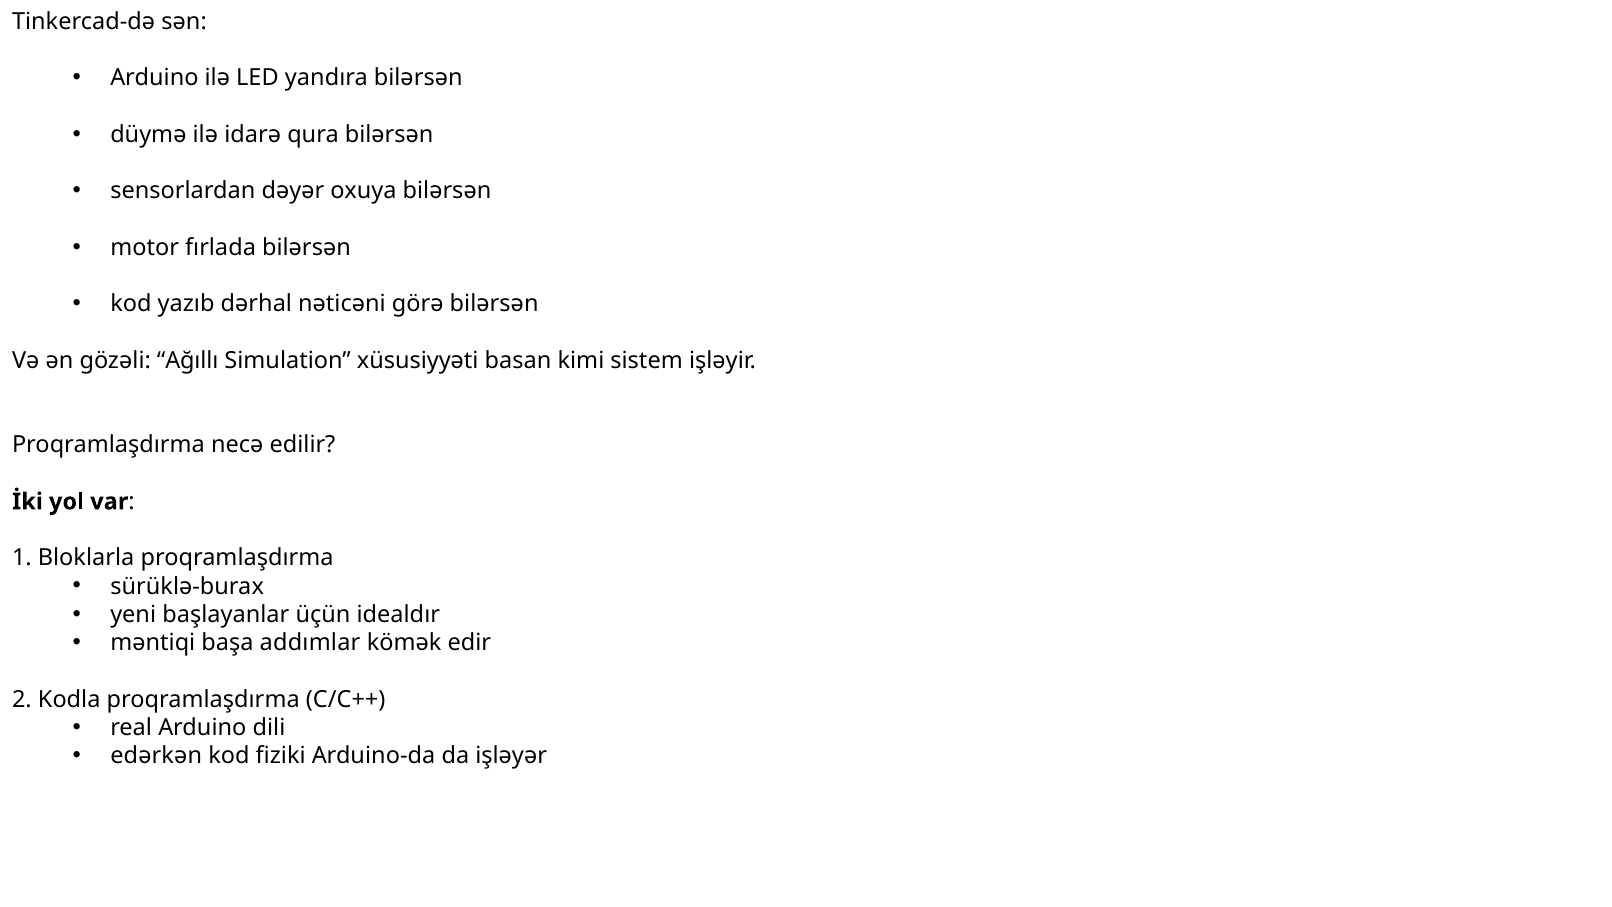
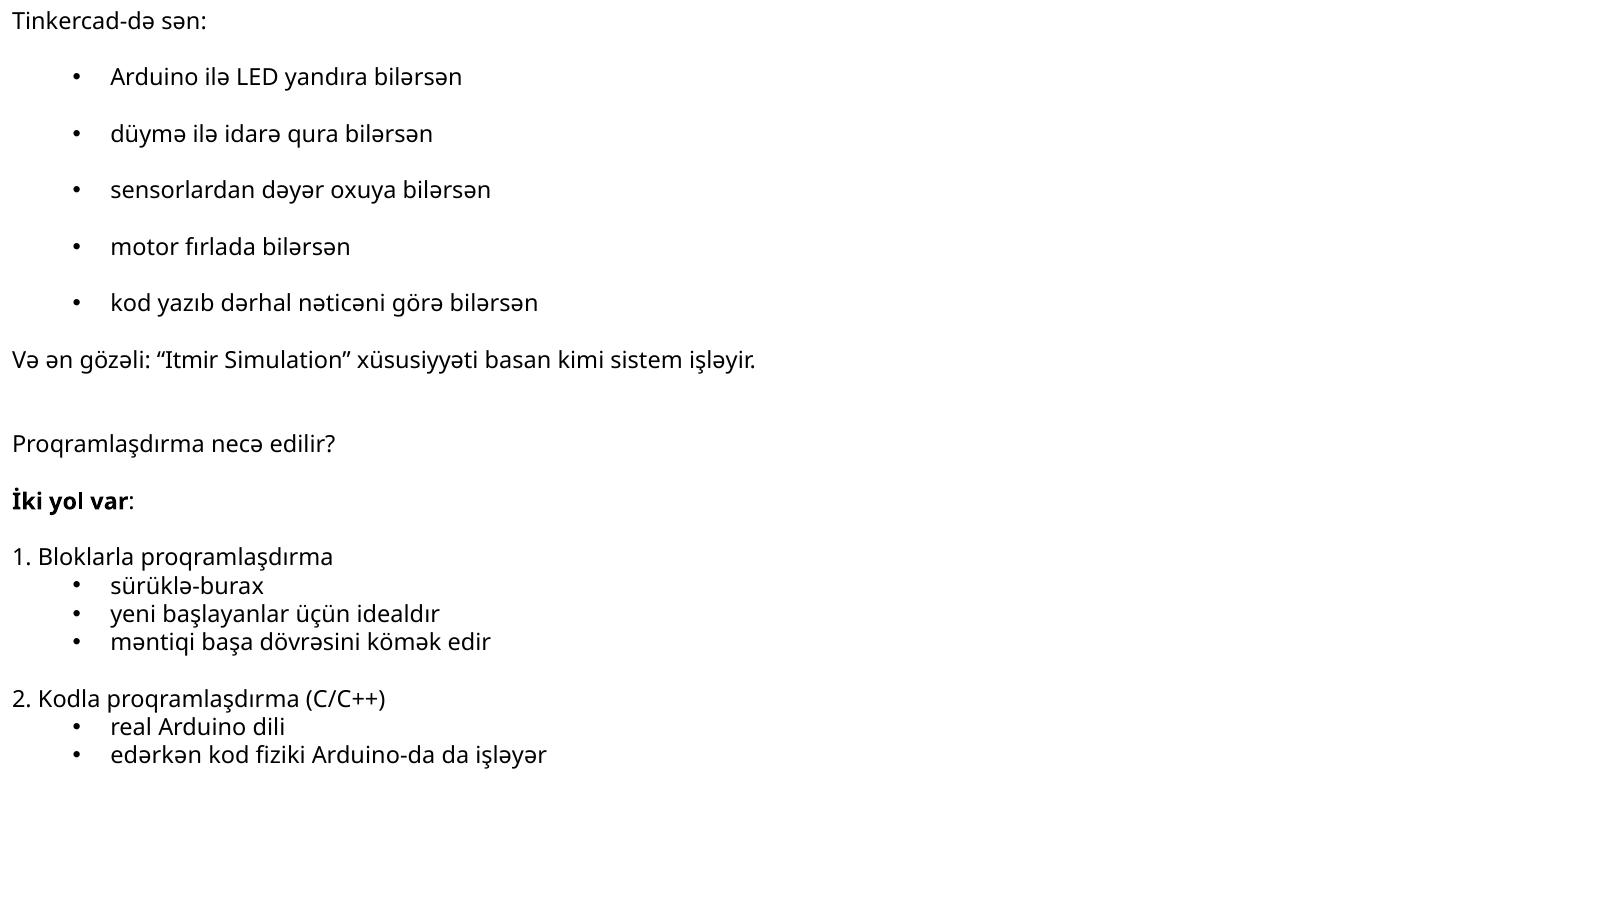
Ağıllı: Ağıllı -> Itmir (188, 360)
addımlar: addımlar -> dövrəsini (310, 643)
